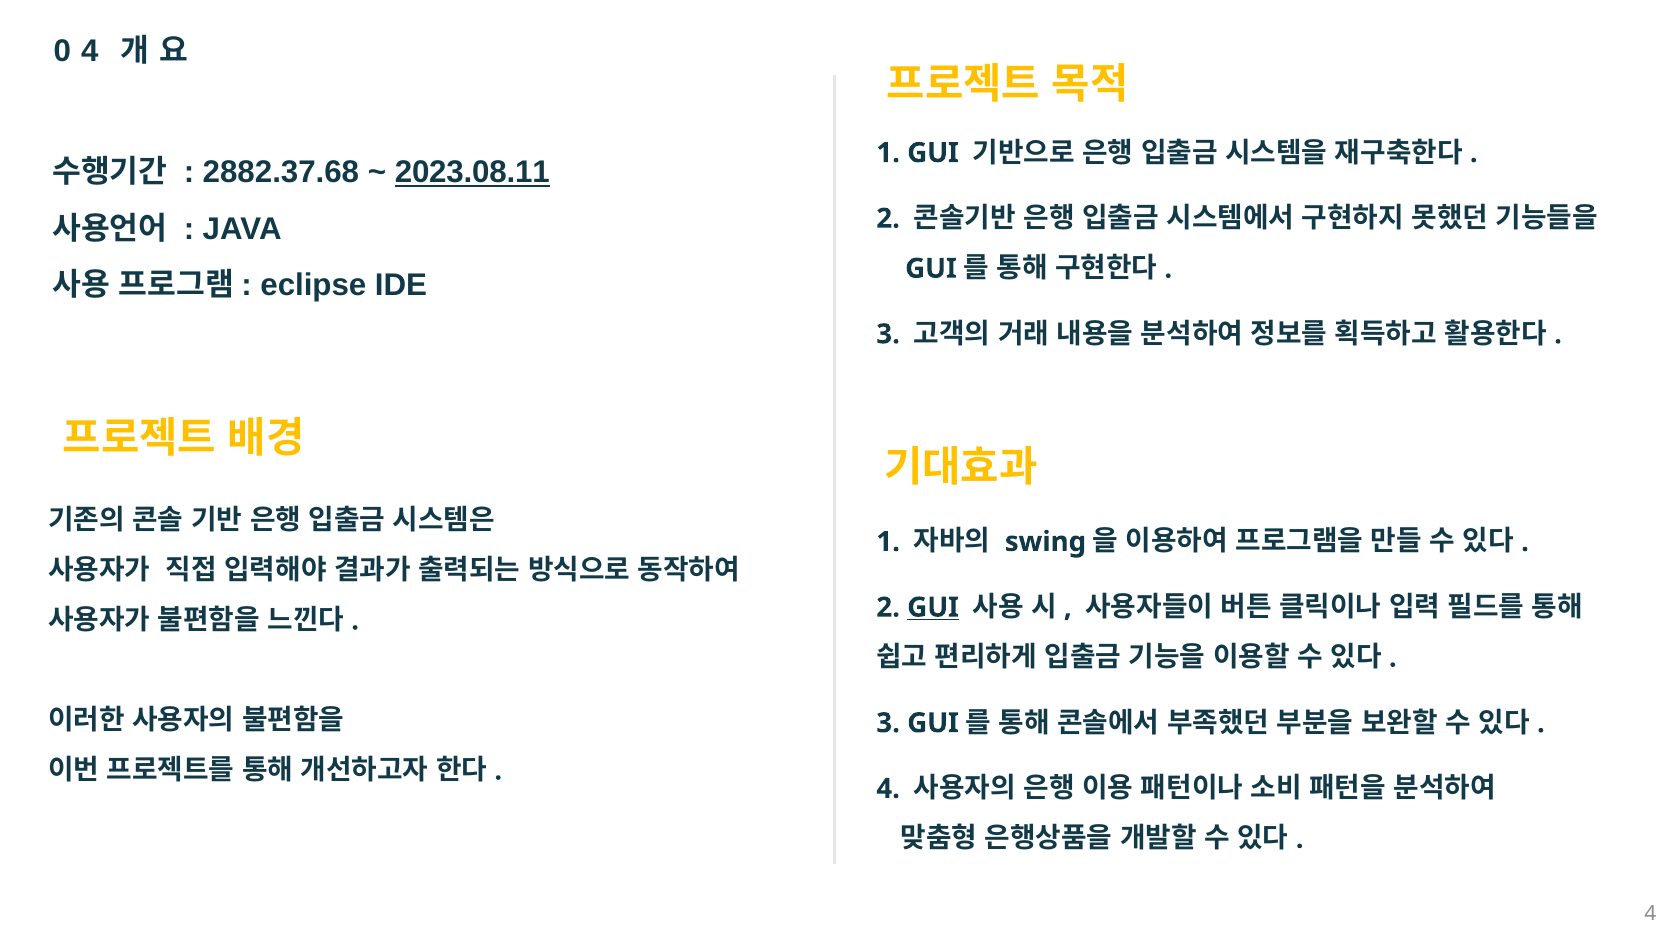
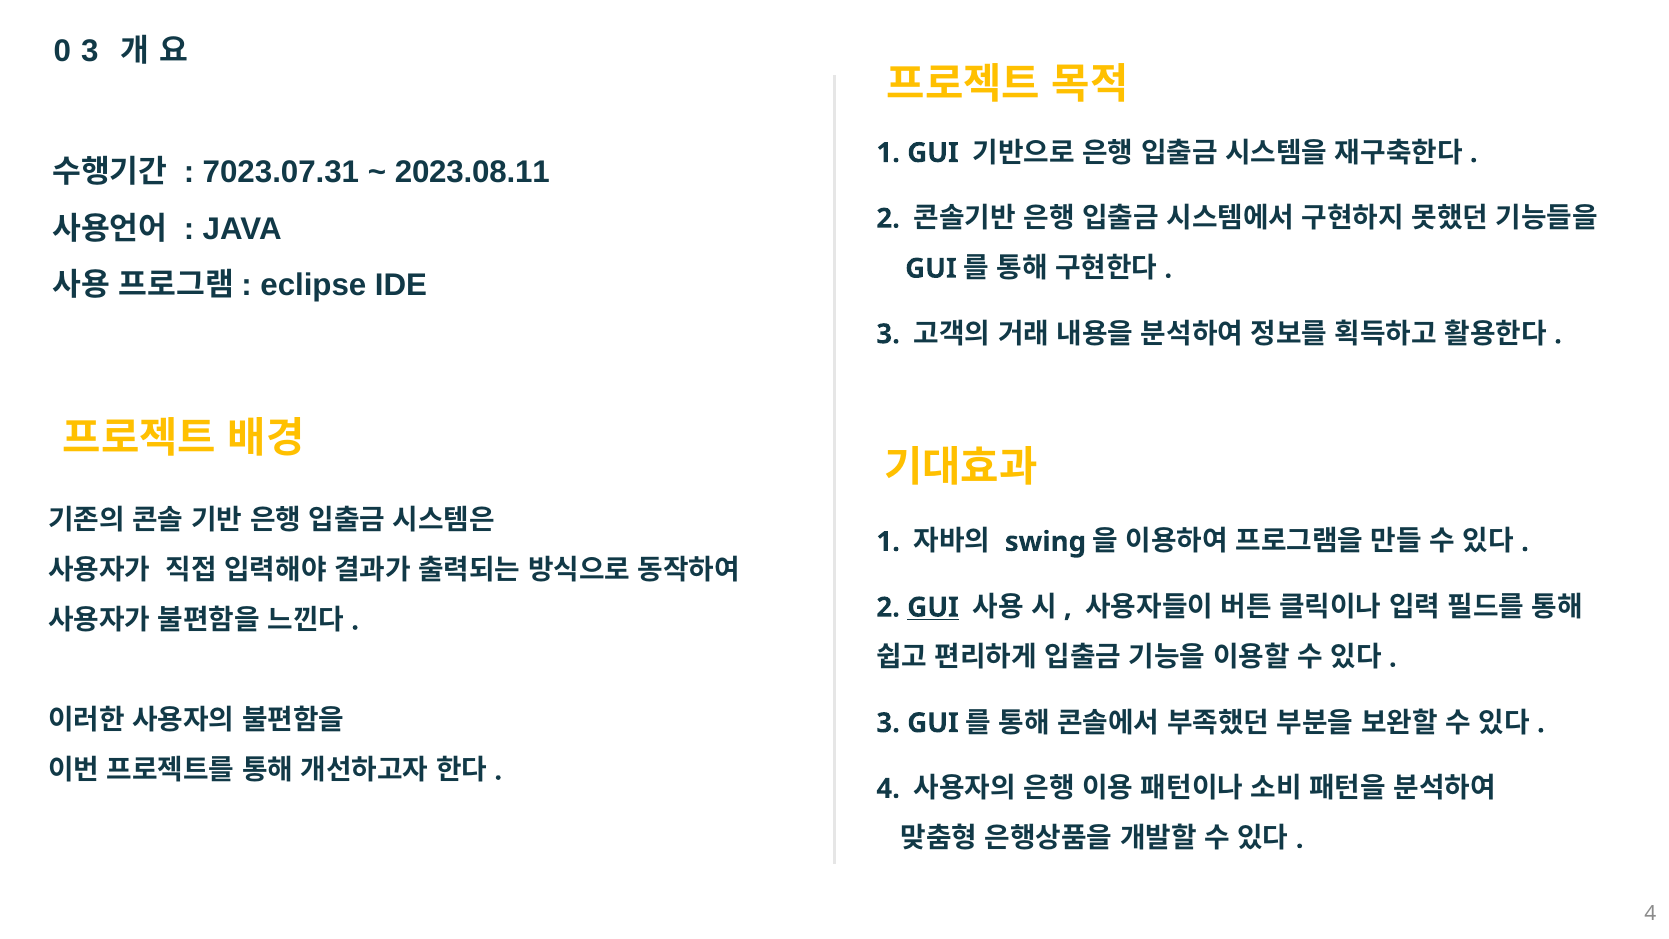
4: 4 -> 3 (90, 52)
2882.37.68: 2882.37.68 -> 7023.07.31 (281, 172)
2023.08.11 underline: present -> none (472, 172)
